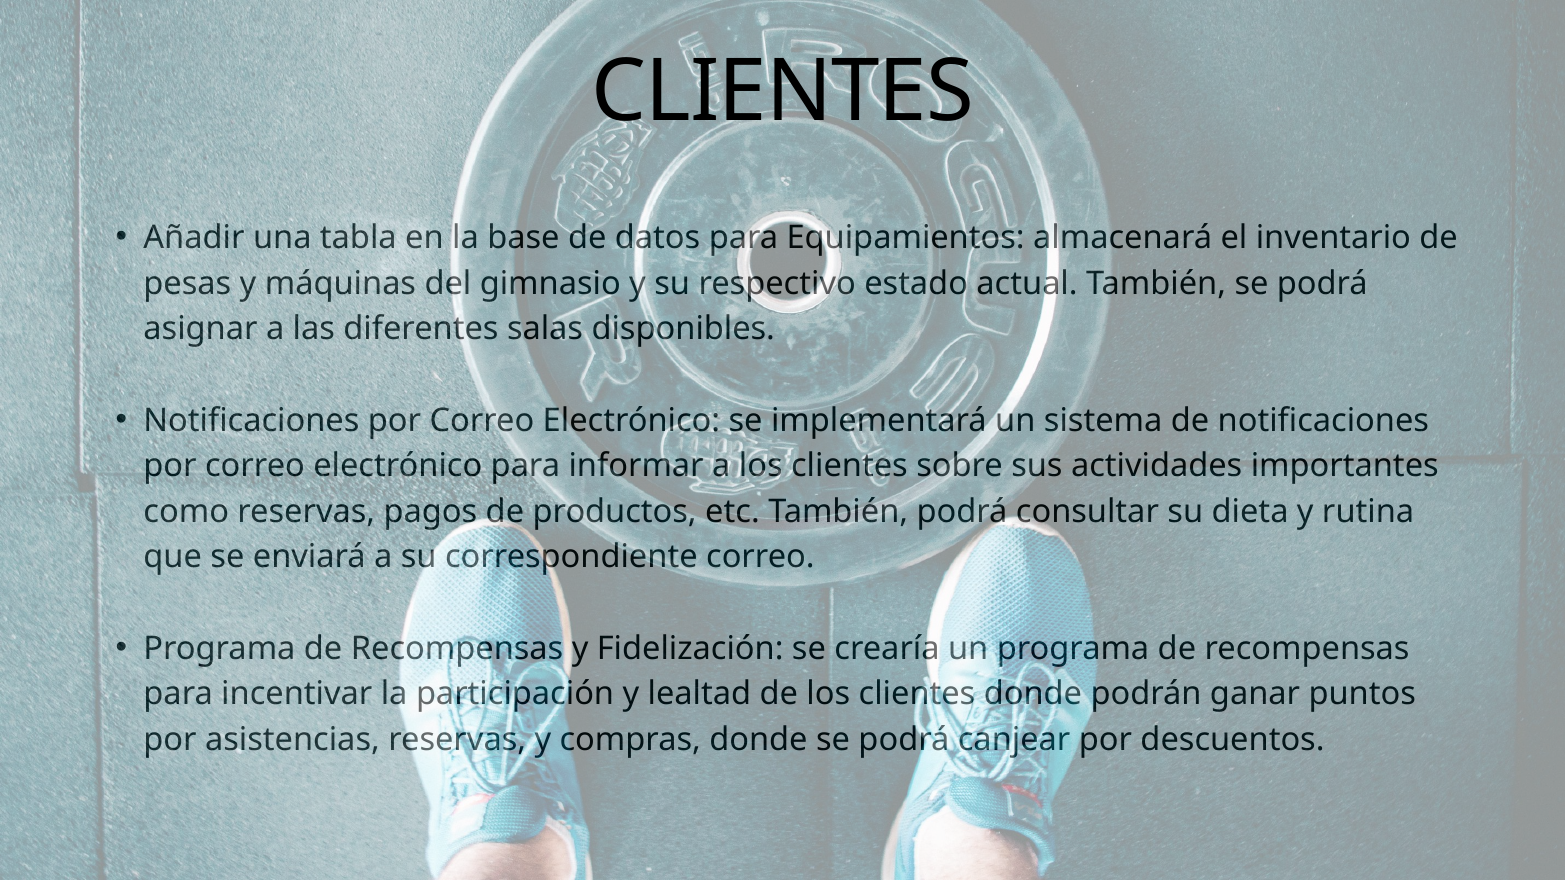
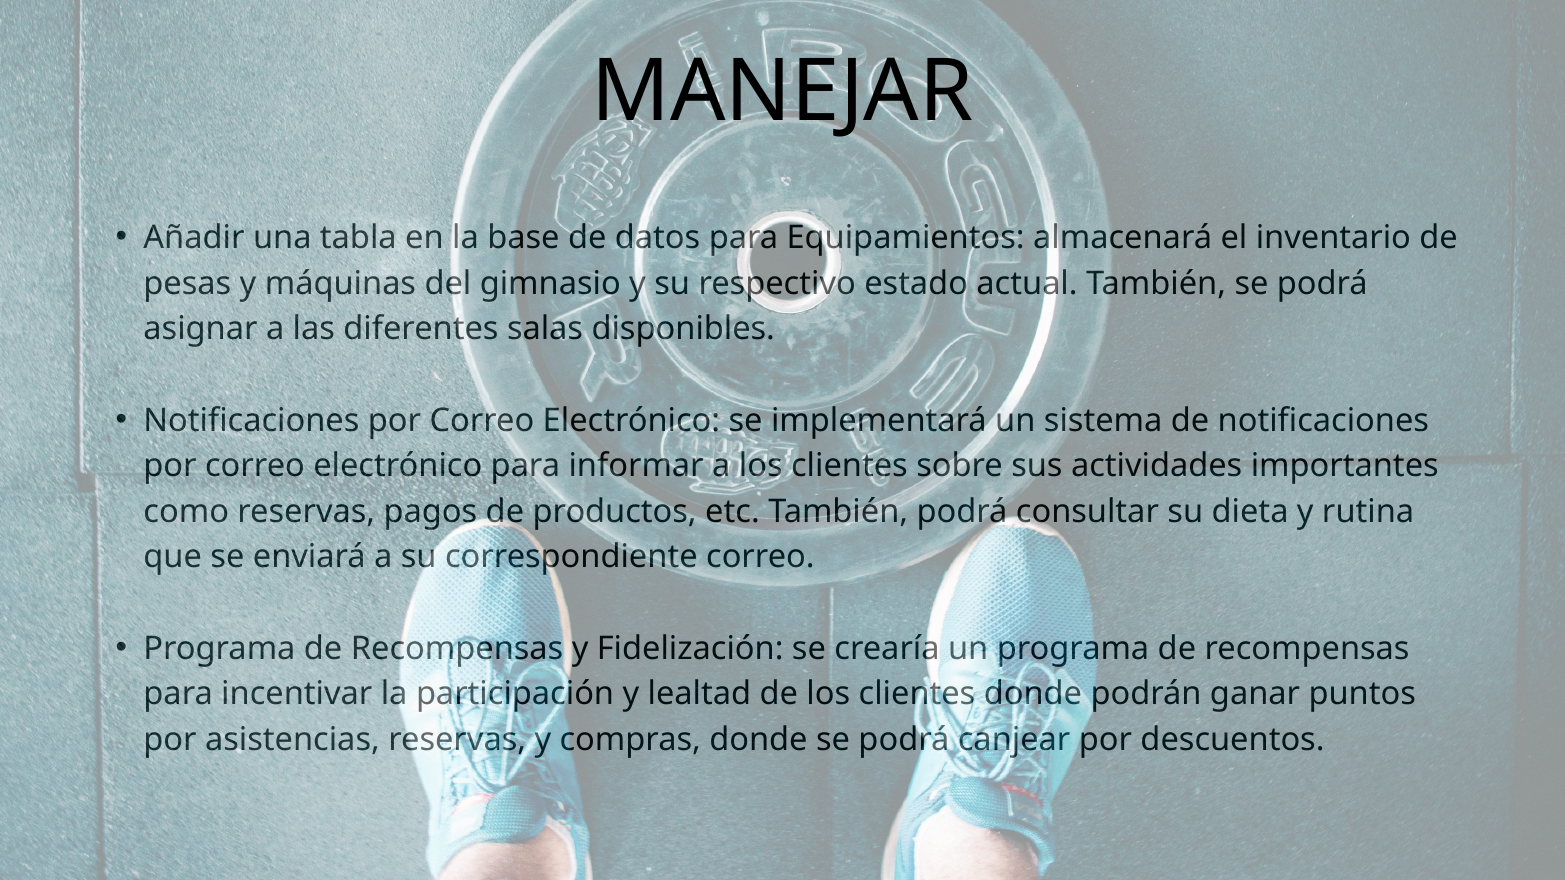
CLIENTES: CLIENTES -> MANEJAR (782, 92)
